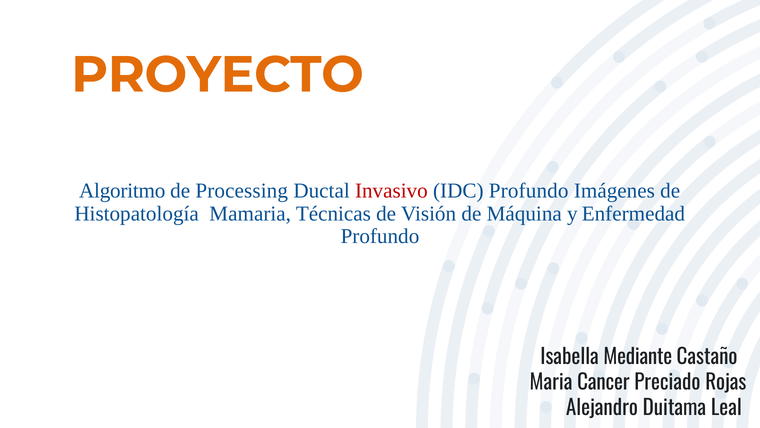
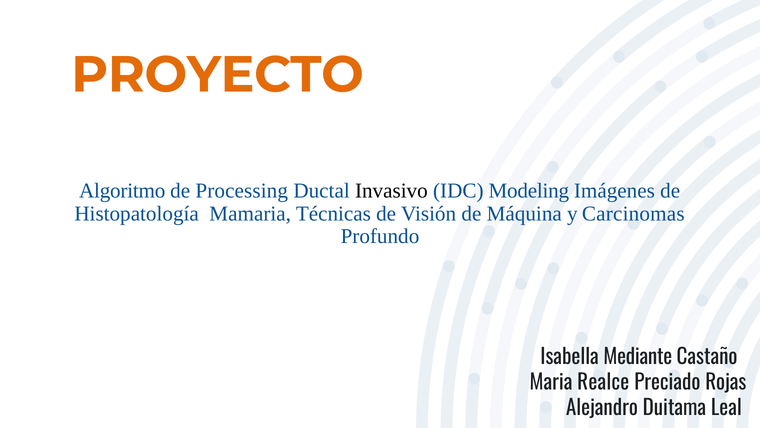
Invasivo colour: red -> black (391, 191)
IDC Profundo: Profundo -> Modeling (529, 191)
Enfermedad: Enfermedad -> Carcinomas (633, 213)
Cancer: Cancer -> Realce (603, 382)
